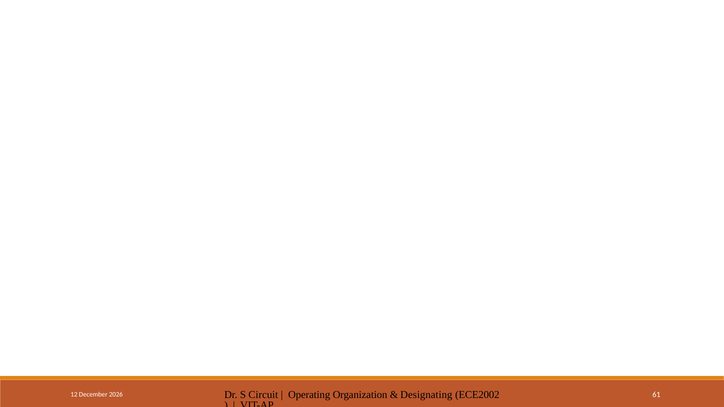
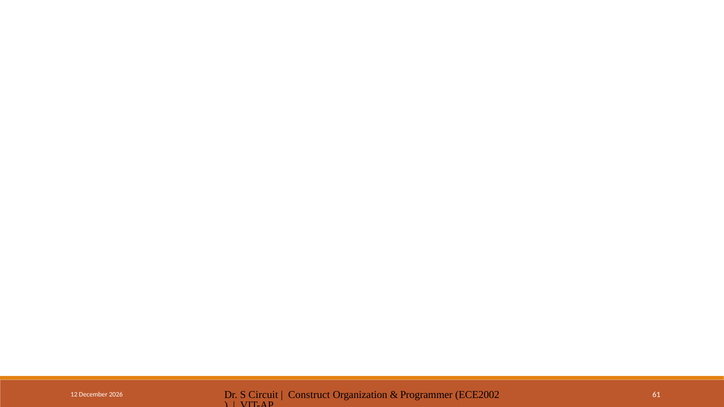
Operating: Operating -> Construct (309, 395)
Designating: Designating -> Programmer (426, 395)
